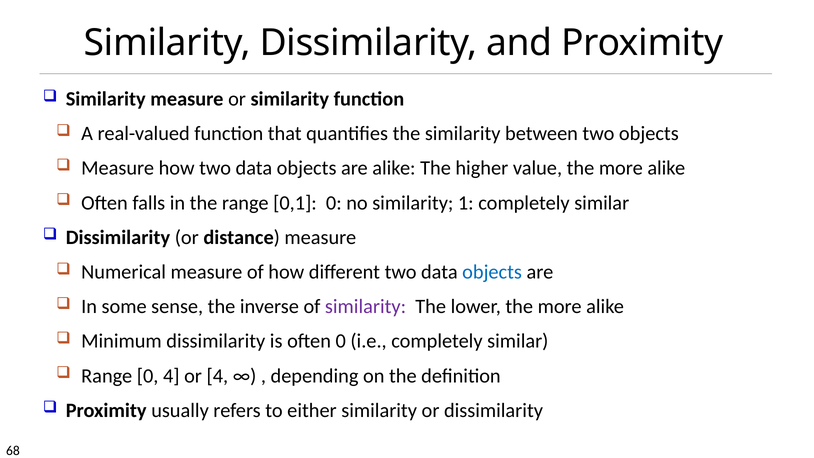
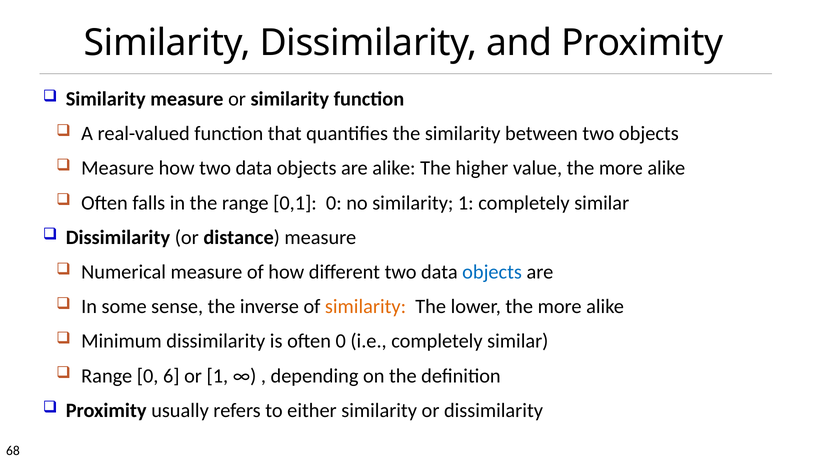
similarity colour: purple -> orange (366, 307)
0 4: 4 -> 6 (171, 376)
or 4: 4 -> 1 (217, 376)
